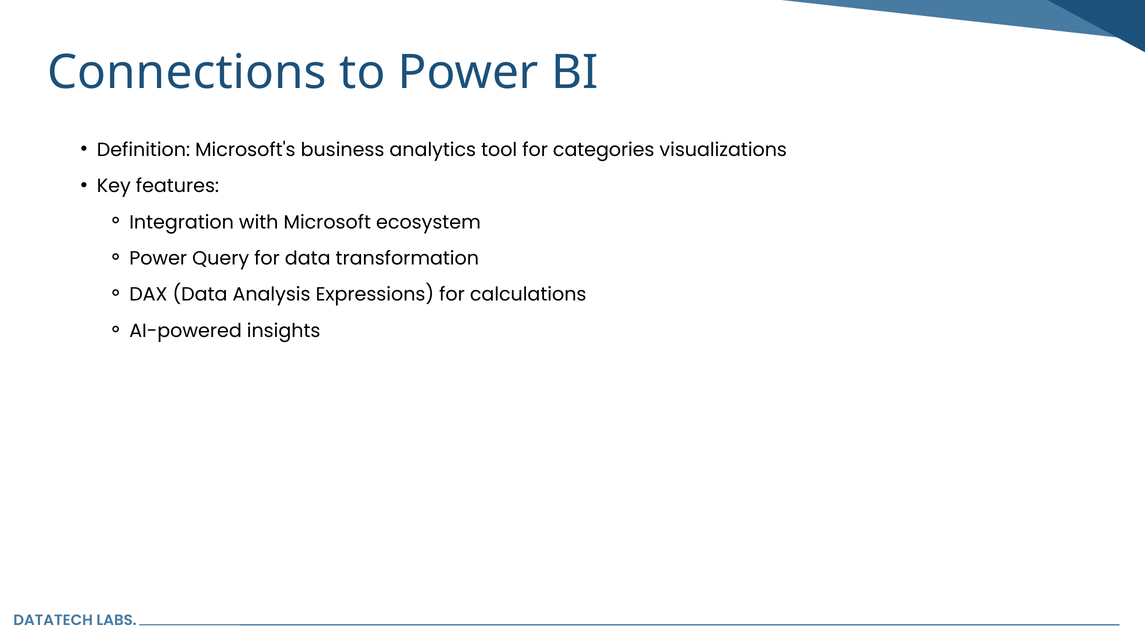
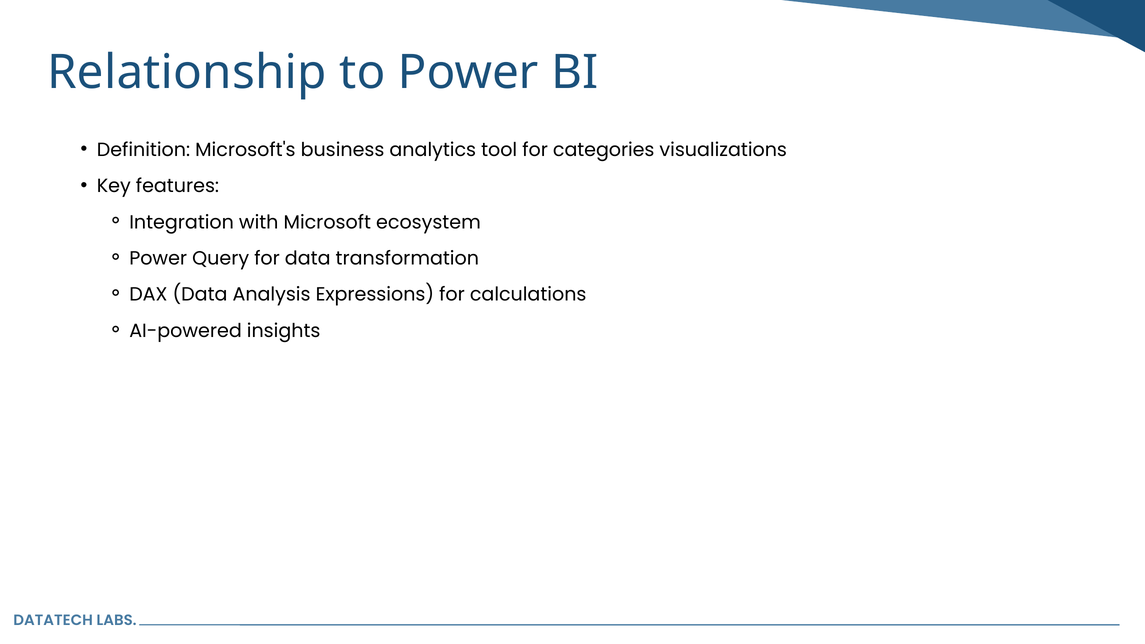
Connections: Connections -> Relationship (187, 72)
